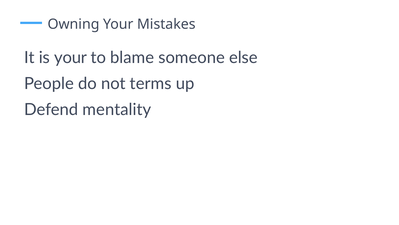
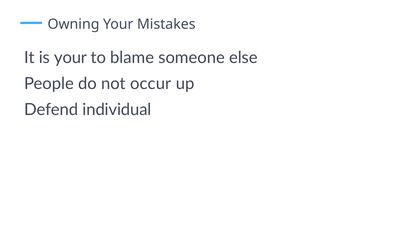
terms: terms -> occur (151, 83)
mentality: mentality -> individual (117, 109)
